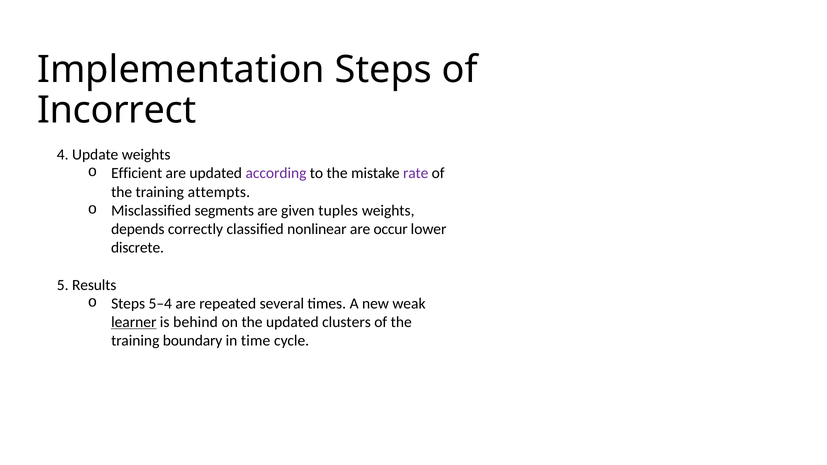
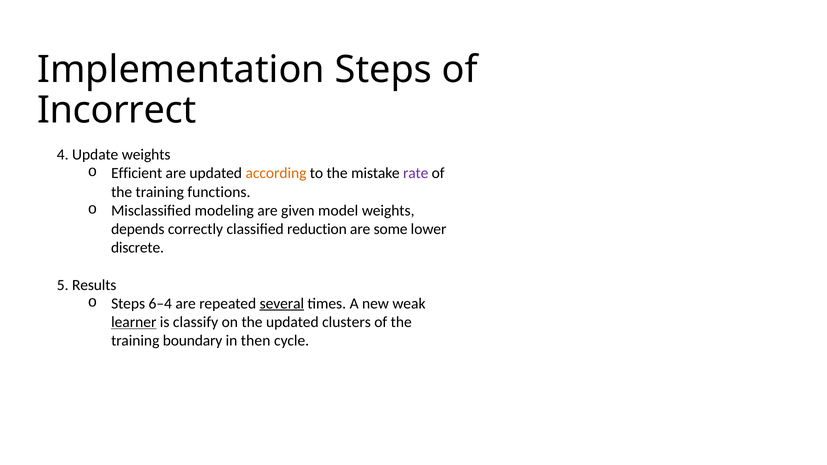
according colour: purple -> orange (276, 173)
attempts: attempts -> functions (219, 192)
segments: segments -> modeling (224, 211)
tuples: tuples -> model (338, 211)
nonlinear: nonlinear -> reduction (317, 229)
occur: occur -> some (391, 229)
5–4: 5–4 -> 6–4 (160, 304)
several underline: none -> present (282, 304)
behind: behind -> classify (196, 322)
time: time -> then (256, 341)
